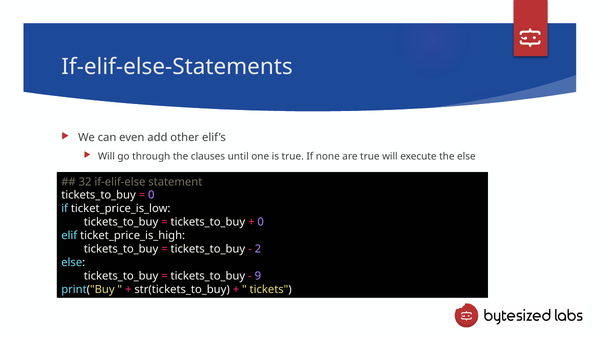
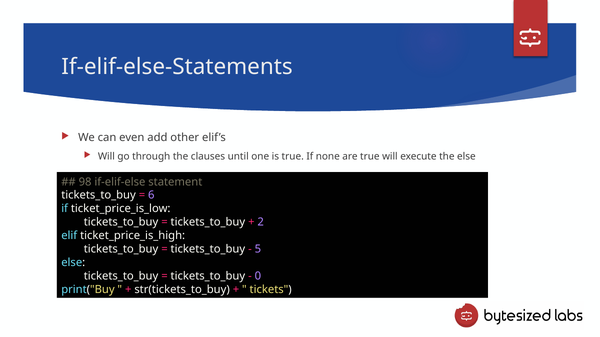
32: 32 -> 98 (85, 182)
0: 0 -> 6 (151, 196)
0: 0 -> 2 (261, 223)
2: 2 -> 5 (258, 250)
9: 9 -> 0 (258, 277)
